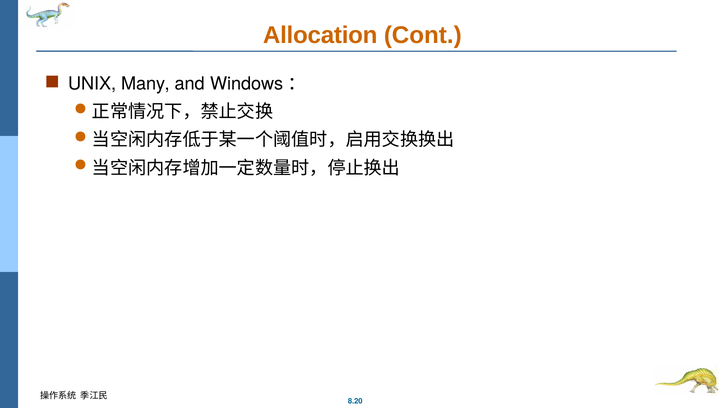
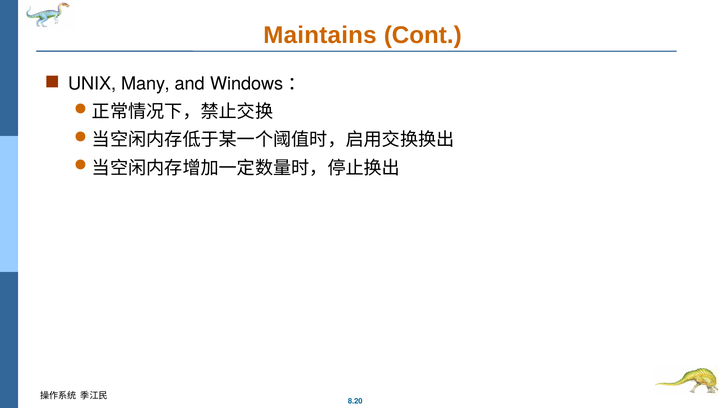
Allocation: Allocation -> Maintains (320, 35)
